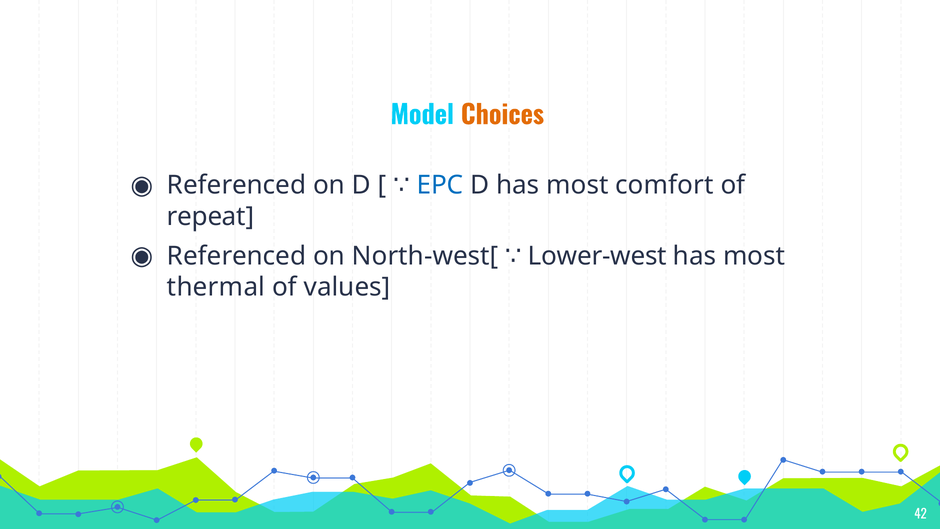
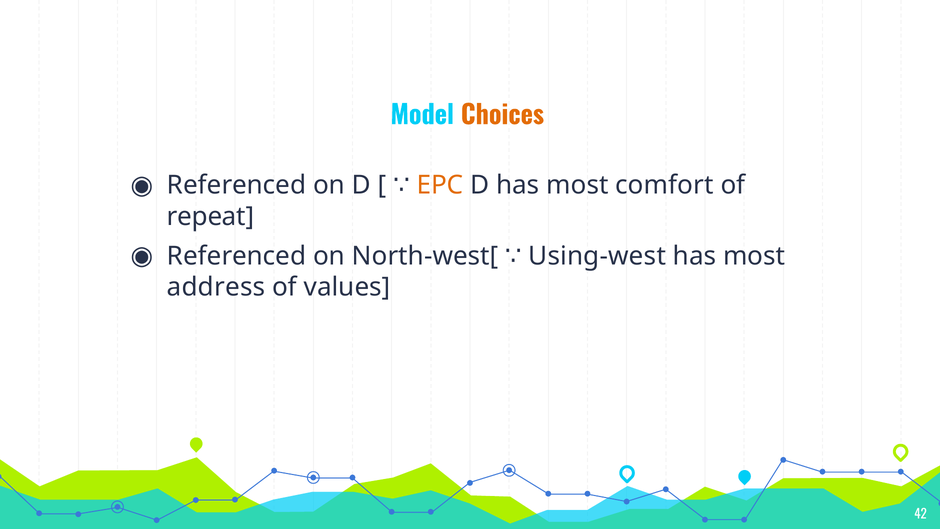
EPC colour: blue -> orange (440, 185)
Lower-west: Lower-west -> Using-west (597, 256)
thermal: thermal -> address (216, 287)
